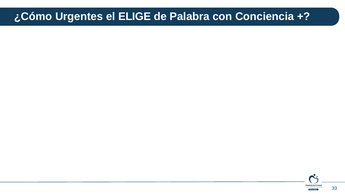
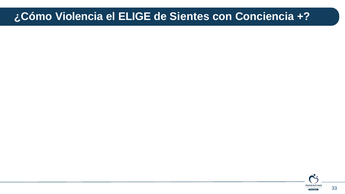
Urgentes: Urgentes -> Violencia (79, 17)
Palabra: Palabra -> Sientes (190, 17)
